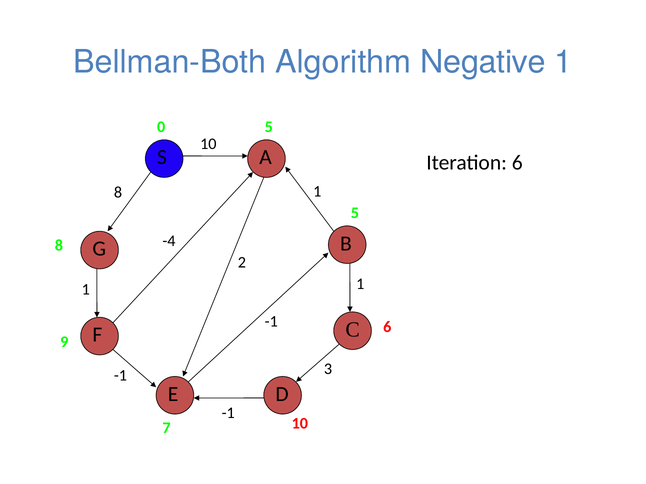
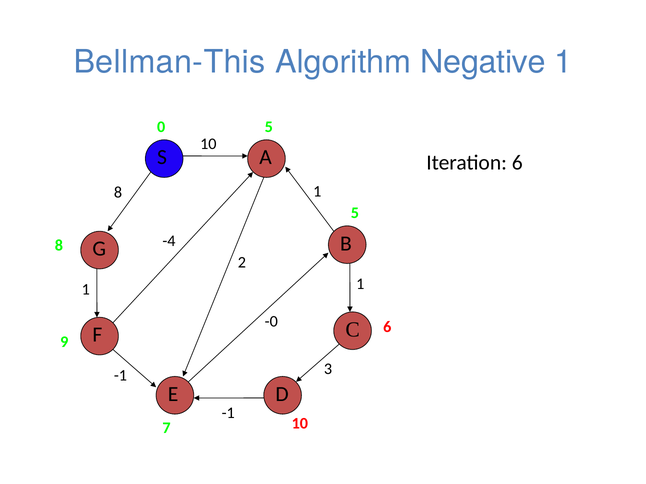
Bellman-Both: Bellman-Both -> Bellman-This (170, 62)
-1: -1 -> -0 (271, 322)
